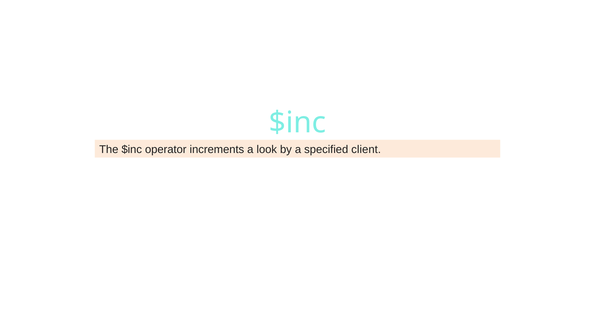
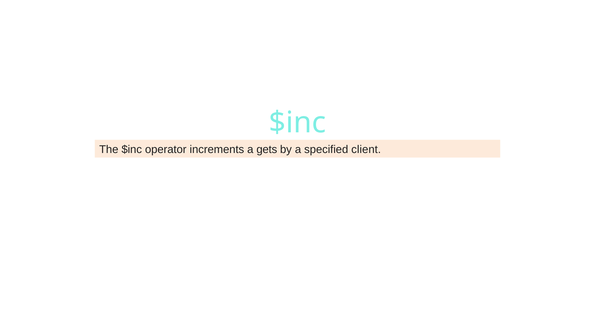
look: look -> gets (267, 149)
